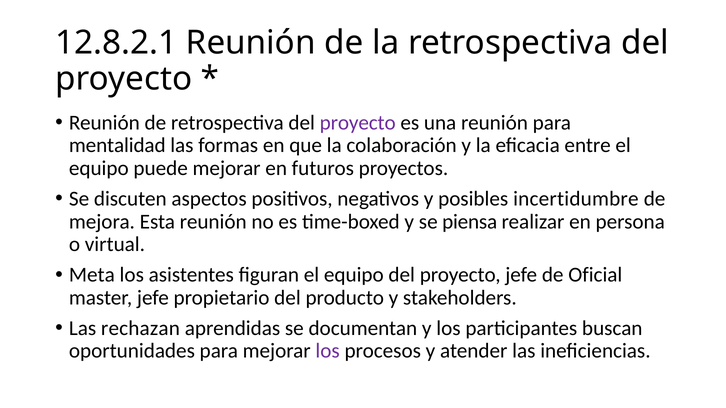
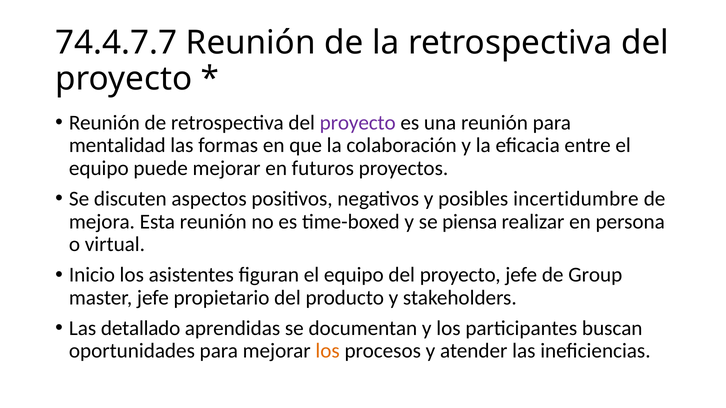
12.8.2.1: 12.8.2.1 -> 74.4.7.7 (116, 43)
Meta: Meta -> Inicio (92, 275)
Oficial: Oficial -> Group (595, 275)
rechazan: rechazan -> detallado (141, 328)
los colour: purple -> orange (328, 351)
